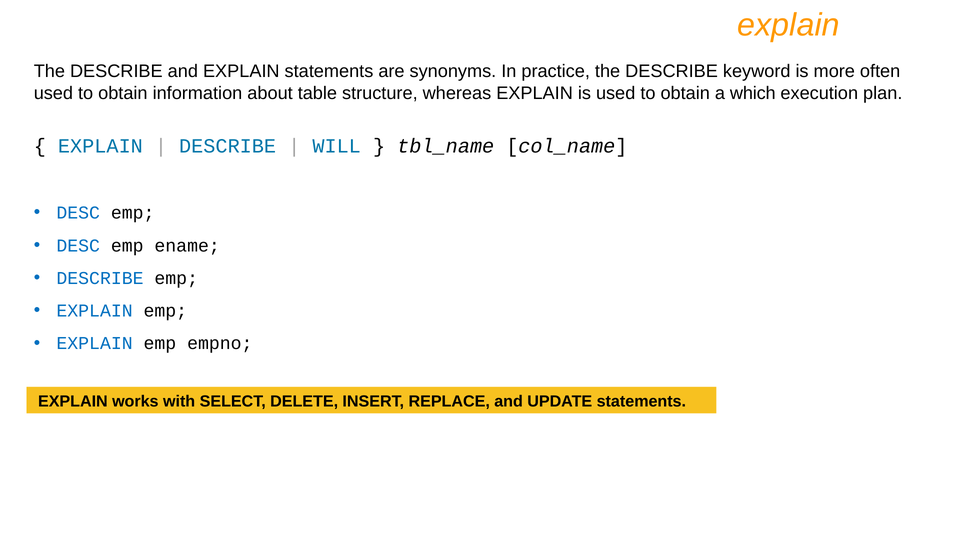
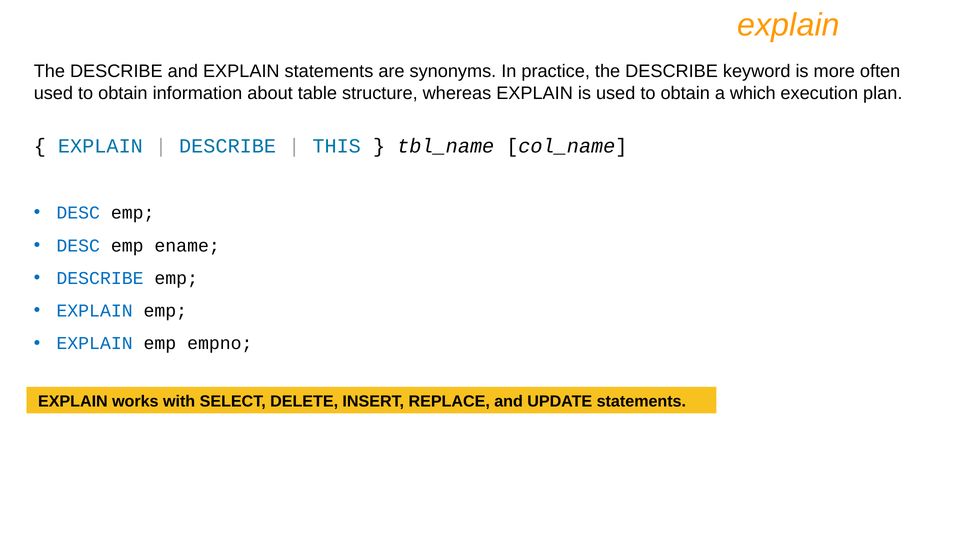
WILL: WILL -> THIS (337, 146)
